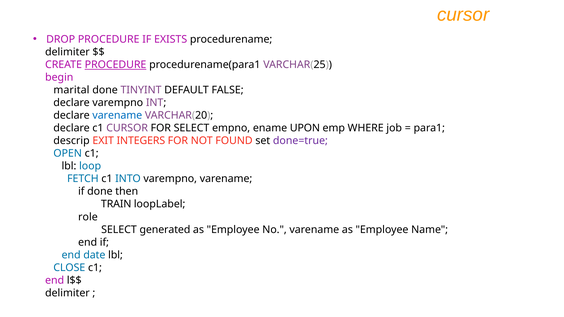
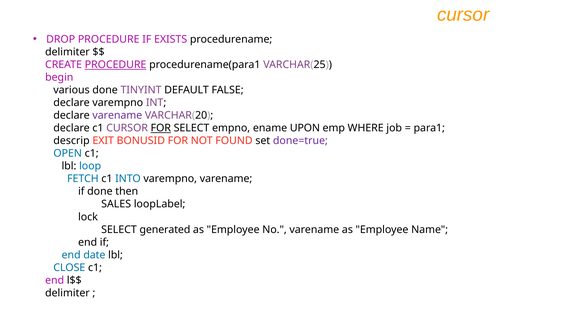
marital: marital -> various (72, 90)
varename colour: blue -> purple (117, 115)
FOR underline: none -> present (161, 128)
INTEGERS: INTEGERS -> BONUSID (141, 141)
TRAIN: TRAIN -> SALES (116, 204)
role: role -> lock (88, 217)
